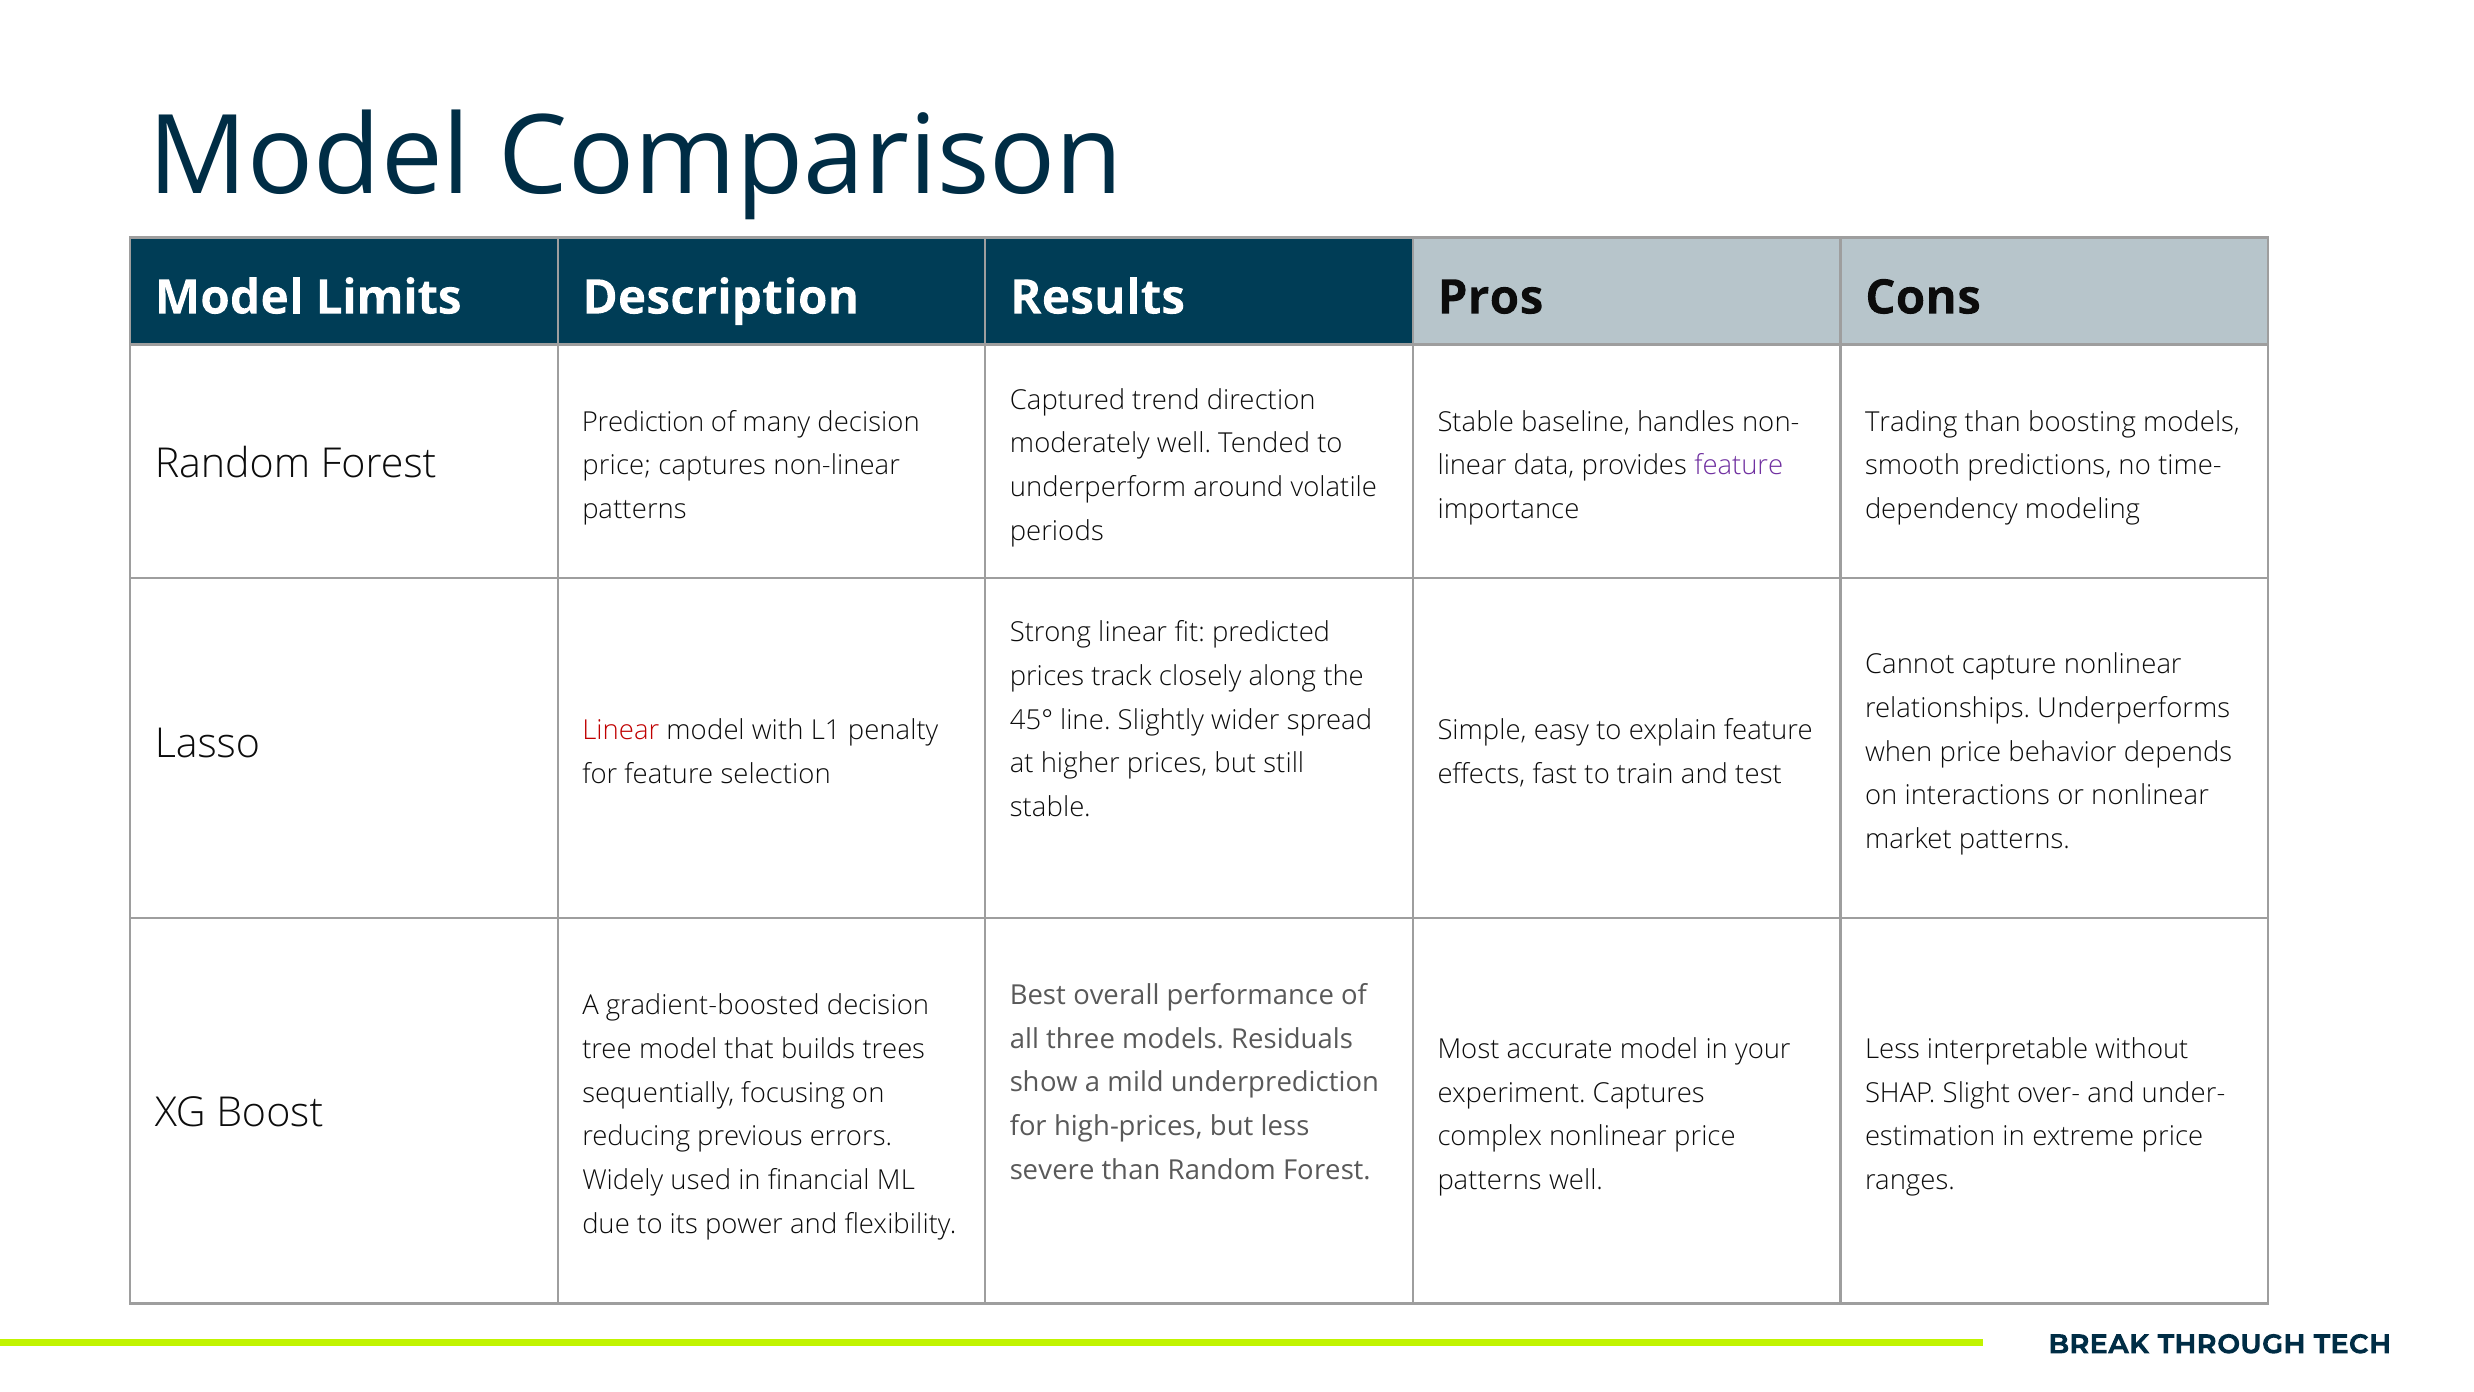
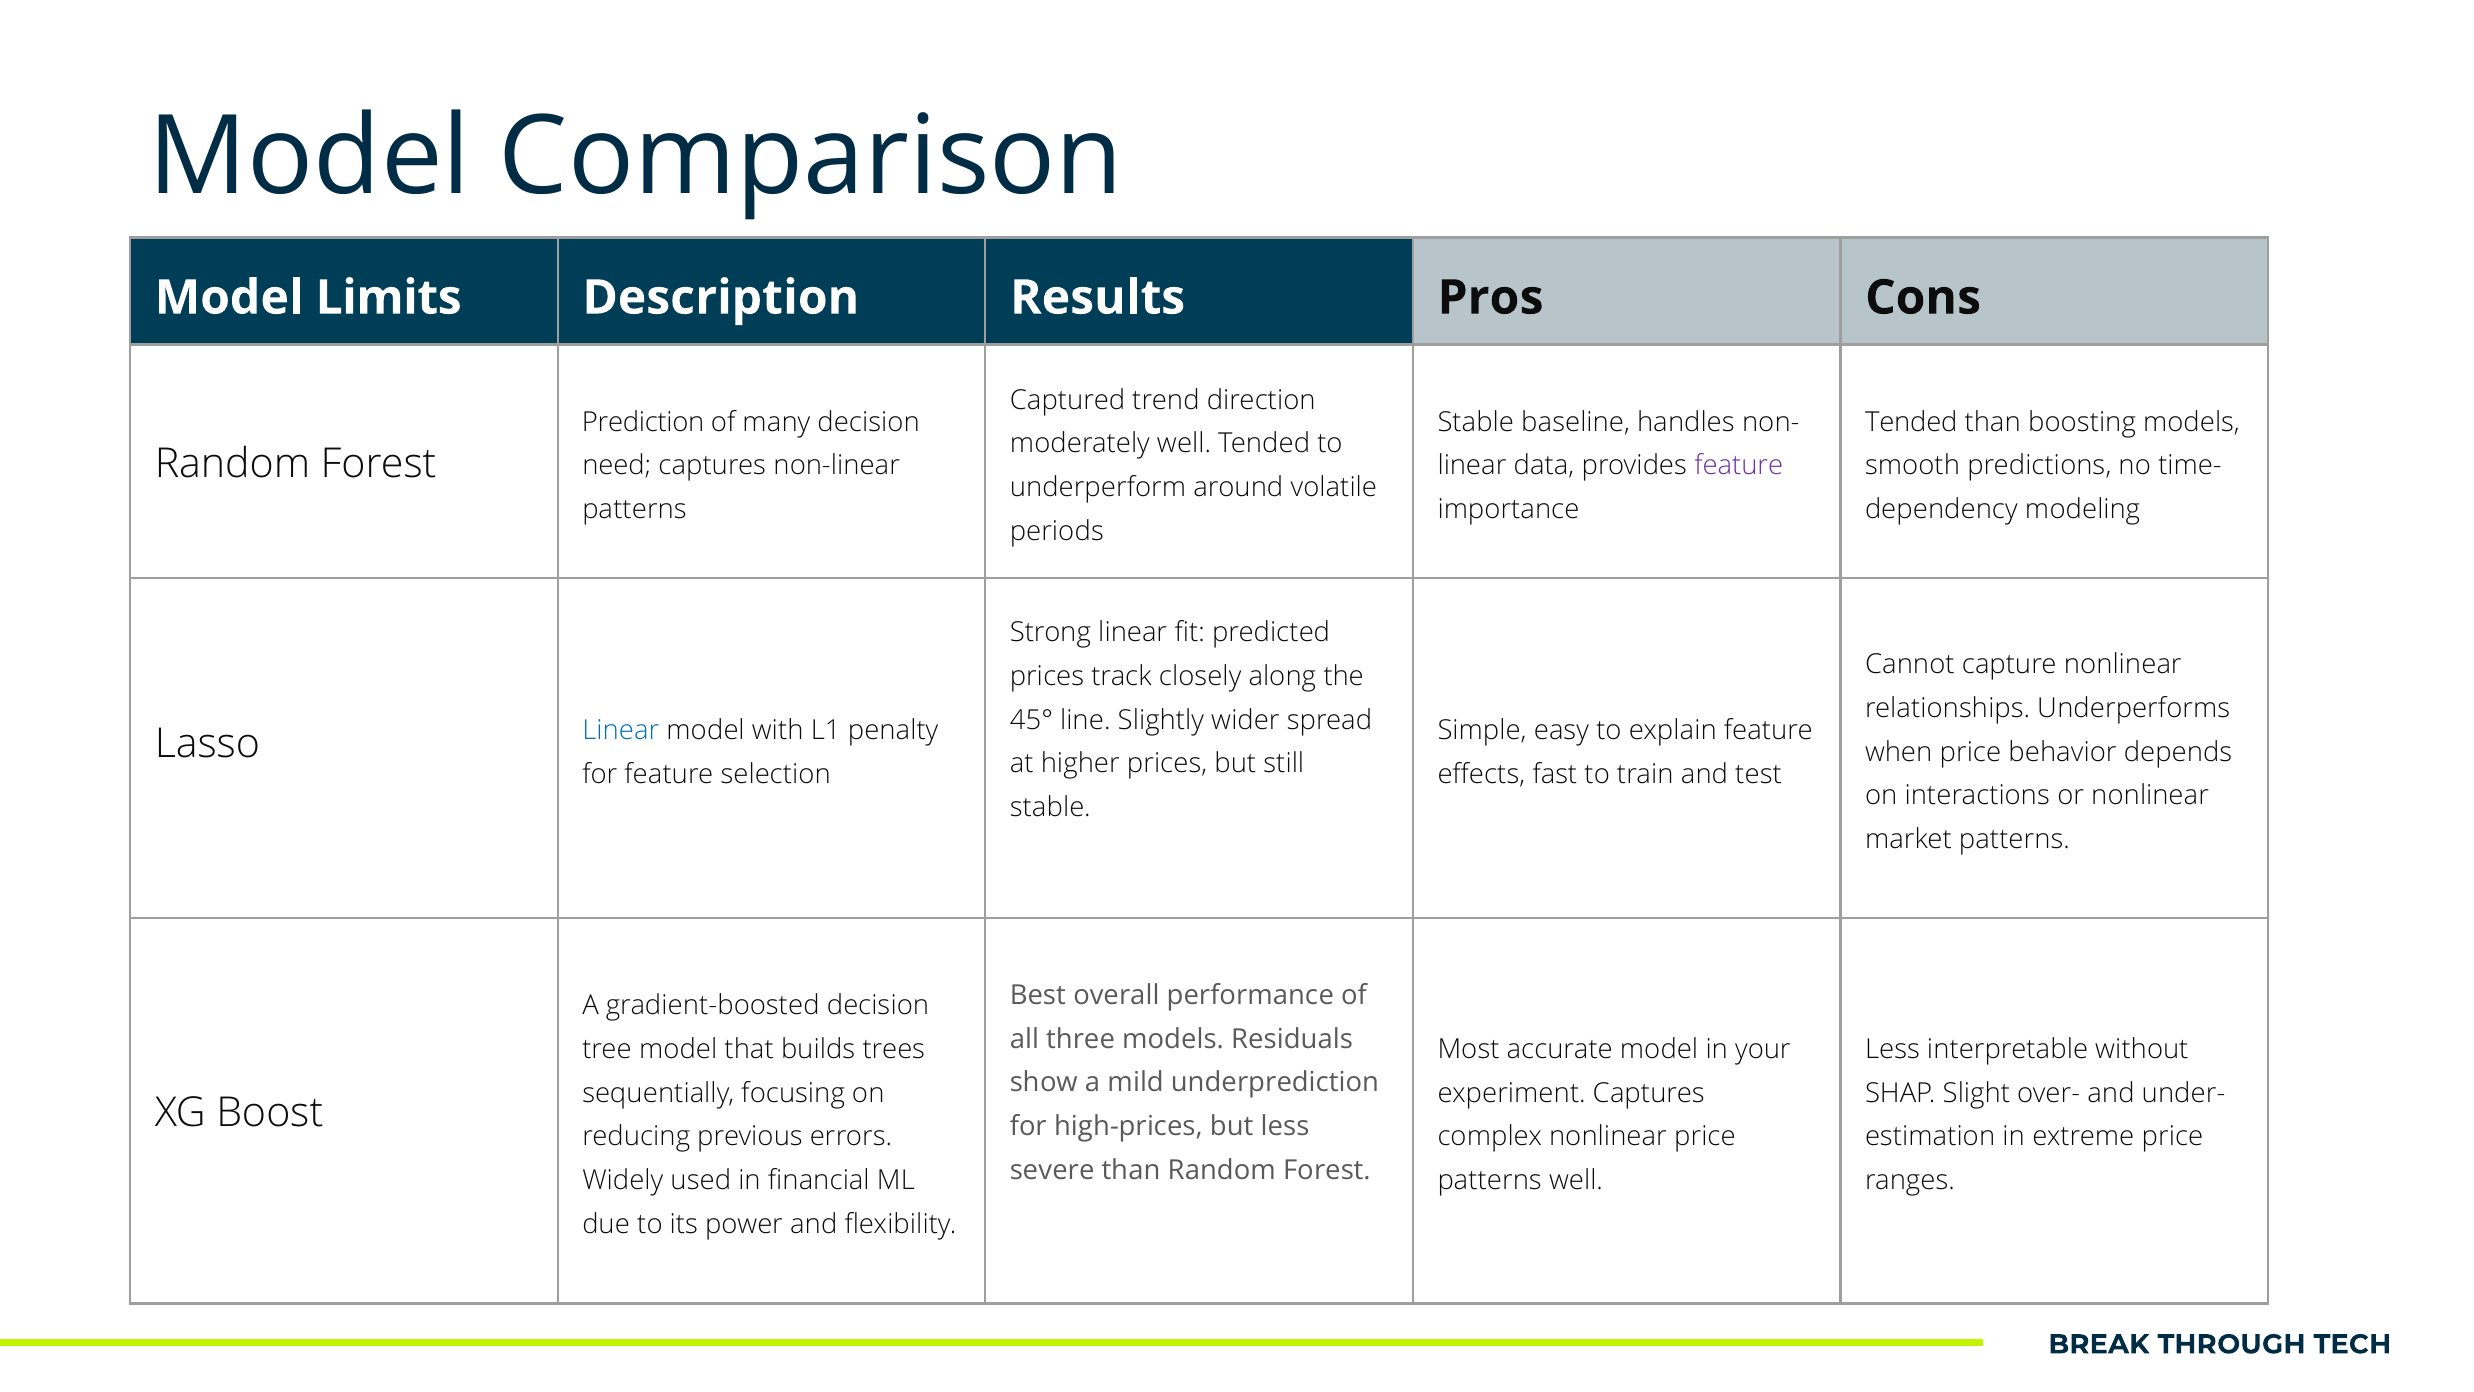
Trading: Trading -> Tended (1911, 422)
price: price -> need (617, 466)
Linear colour: red -> blue (621, 730)
